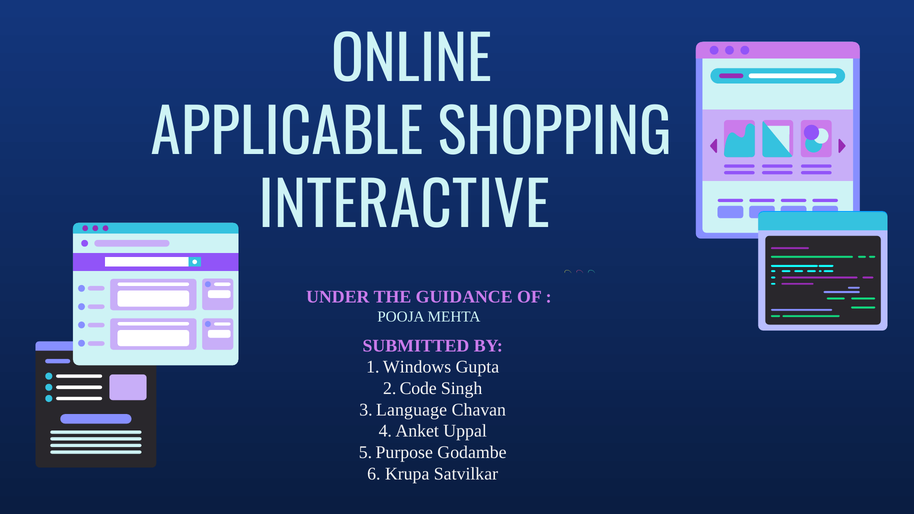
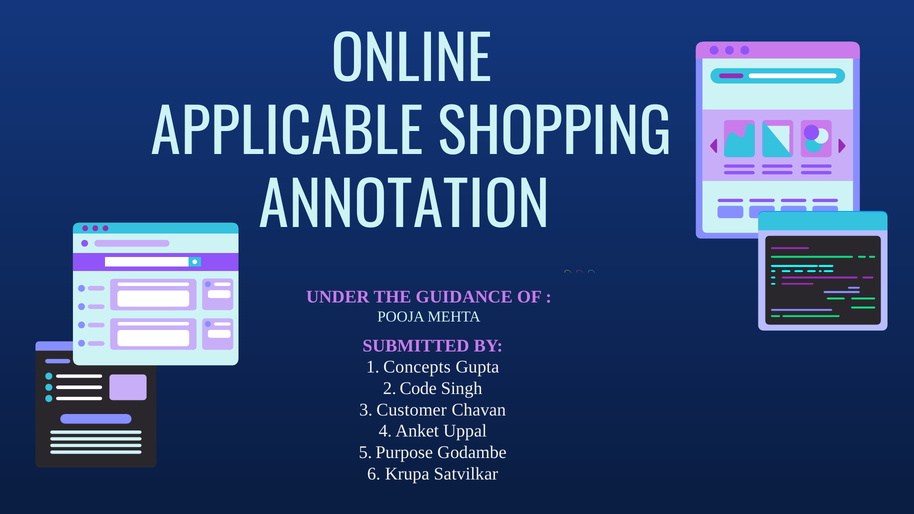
INTERACTIVE: INTERACTIVE -> ANNOTATION (404, 207)
Windows: Windows -> Concepts (417, 367)
Language: Language -> Customer (412, 410)
